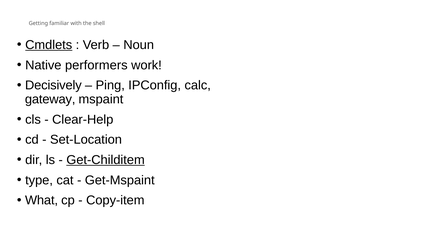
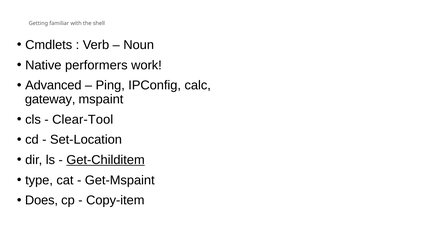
Cmdlets underline: present -> none (49, 45)
Decisively: Decisively -> Advanced (53, 86)
Clear-Help: Clear-Help -> Clear-Tool (83, 120)
What: What -> Does (41, 201)
